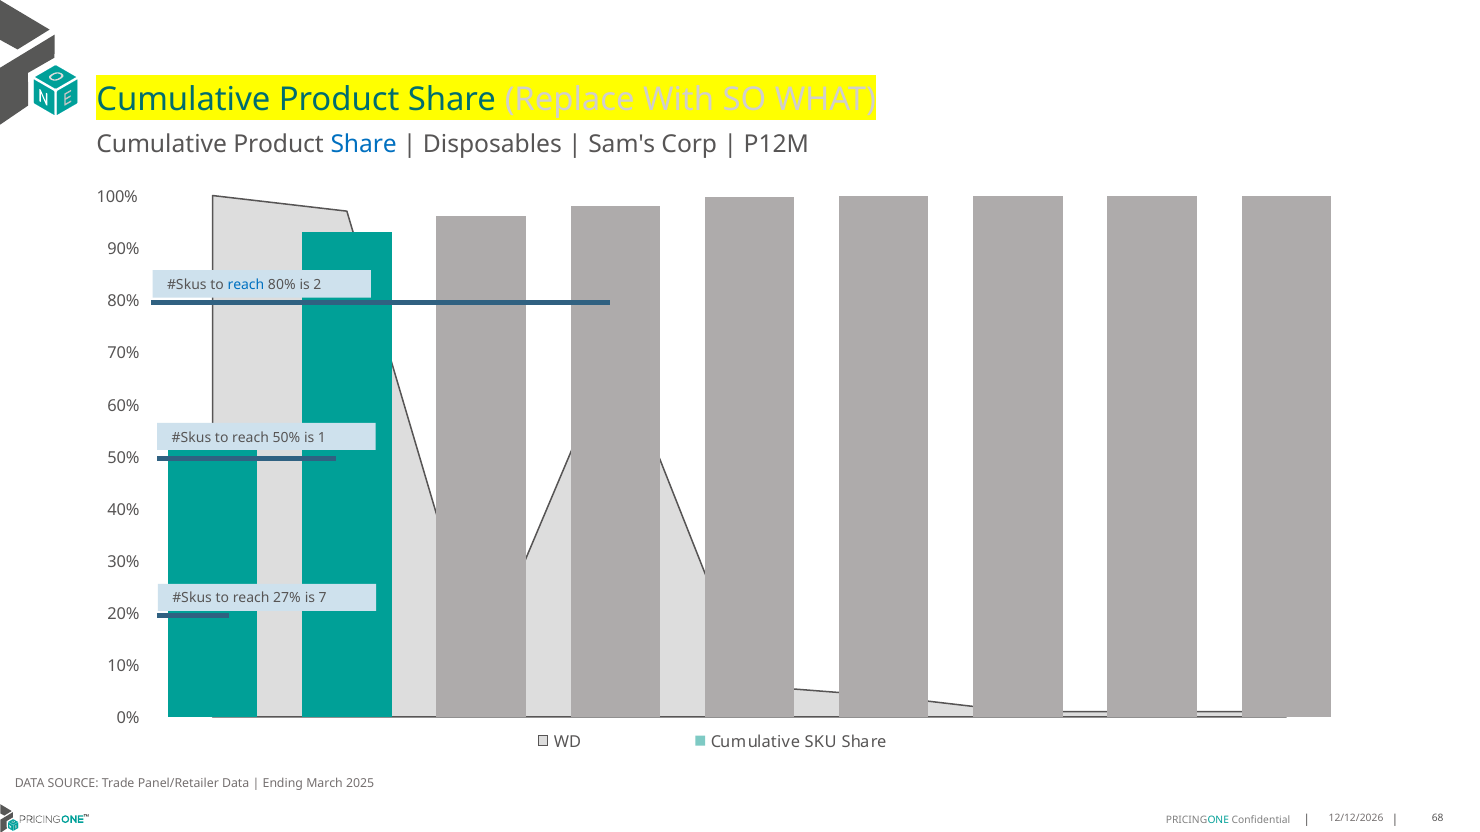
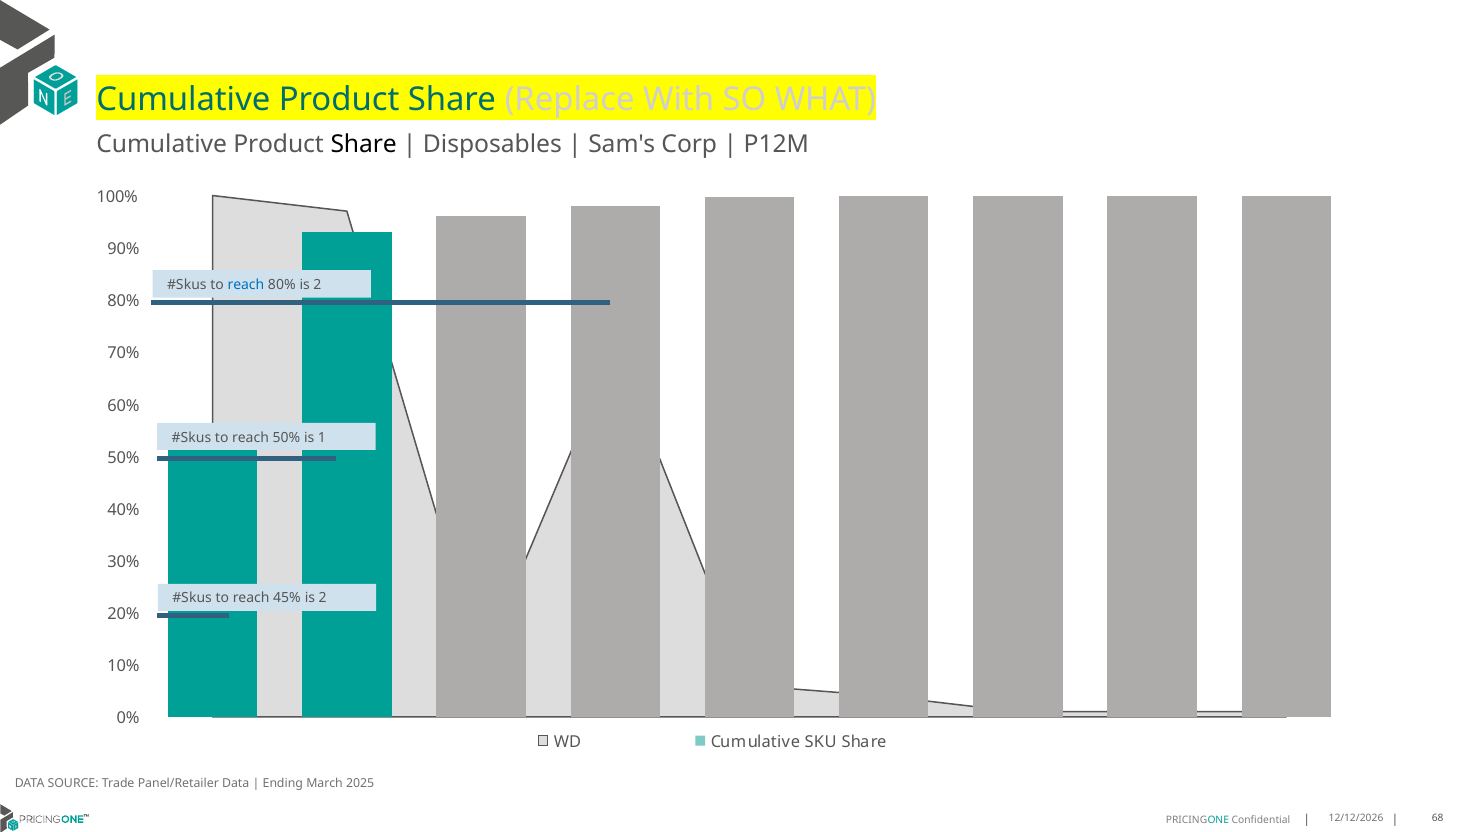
Share colour: blue -> black (364, 144)
27%: 27% -> 45% (287, 599)
7: 7 -> 2 (323, 599)
